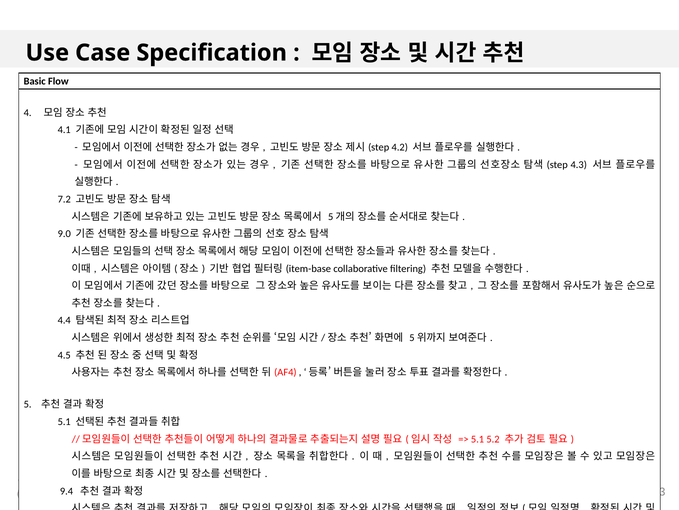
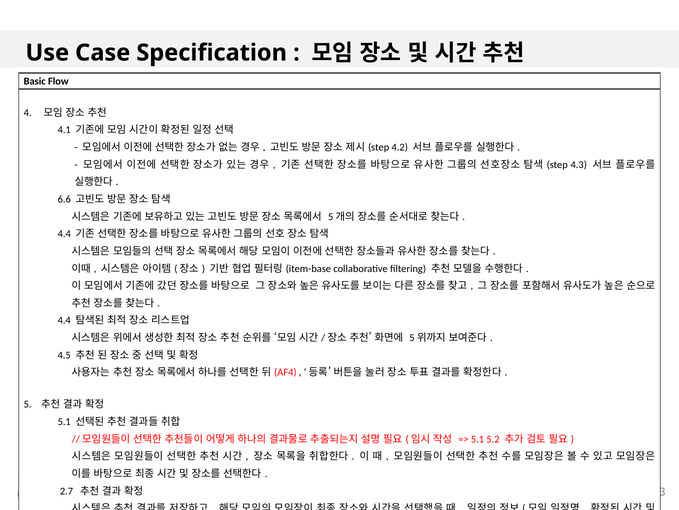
7.2: 7.2 -> 6.6 (64, 199)
9.0: 9.0 -> 4.4 (64, 234)
9.4: 9.4 -> 2.7 (66, 490)
